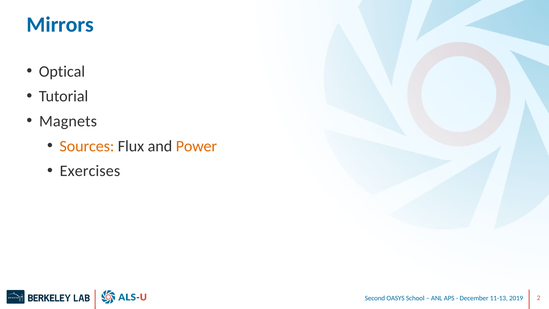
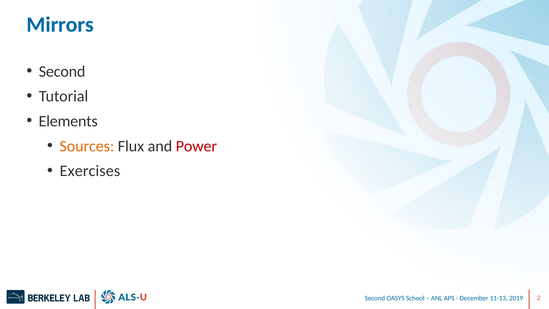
Optical: Optical -> Second (62, 71)
Magnets: Magnets -> Elements (68, 121)
Power colour: orange -> red (196, 146)
